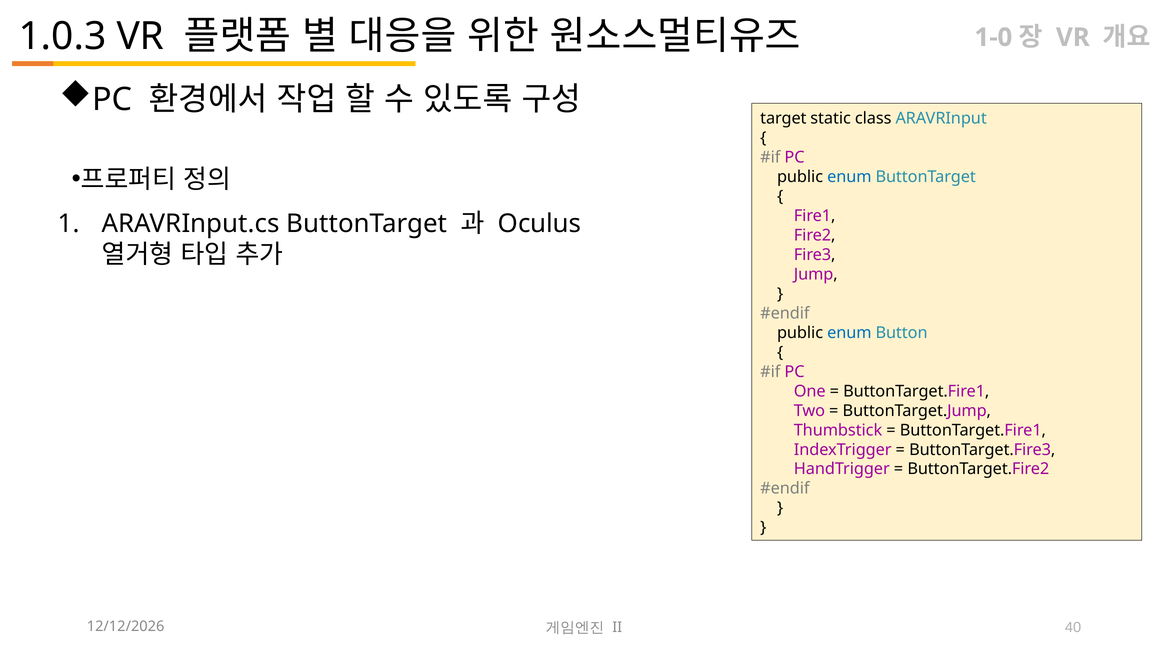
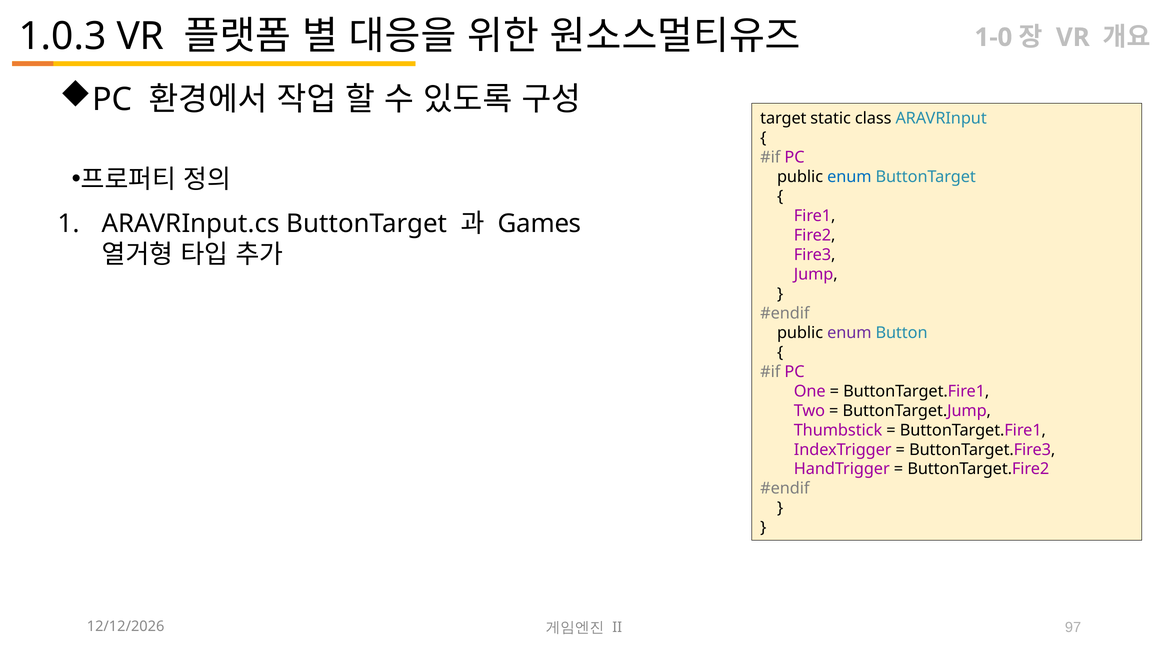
Oculus: Oculus -> Games (540, 224)
enum colour: blue -> purple (849, 333)
40: 40 -> 97 (1073, 627)
